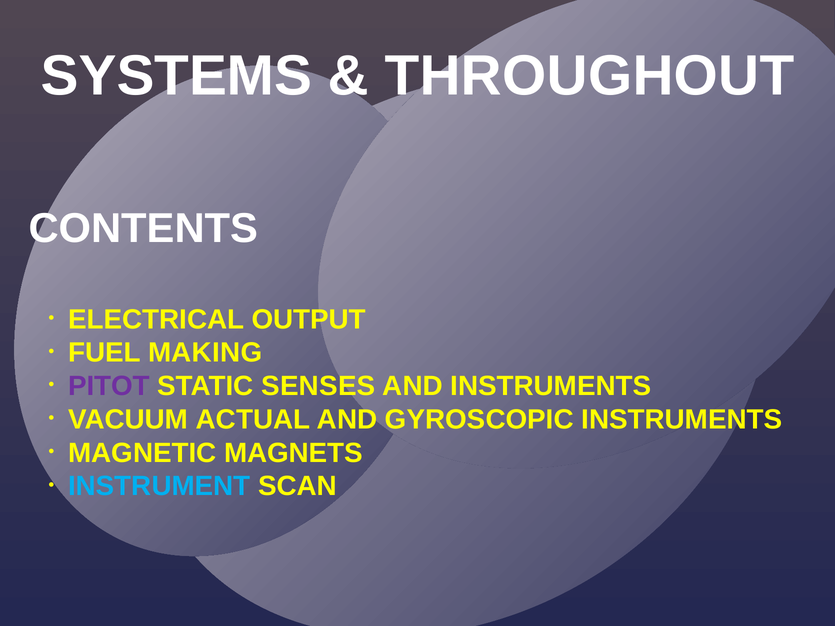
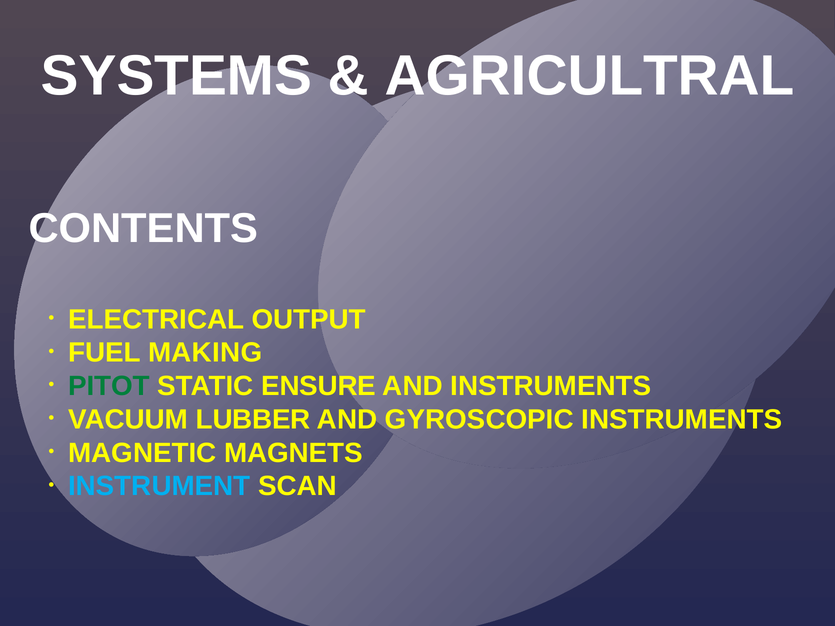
THROUGHOUT: THROUGHOUT -> AGRICULTRAL (590, 76)
PITOT colour: purple -> green (109, 386)
SENSES: SENSES -> ENSURE (319, 386)
ACTUAL: ACTUAL -> LUBBER (253, 420)
